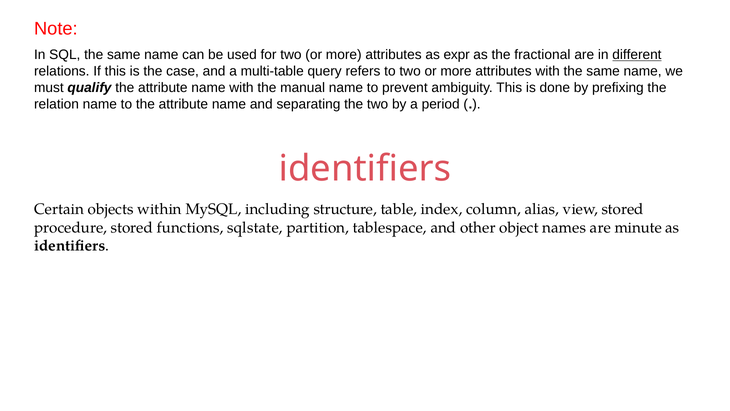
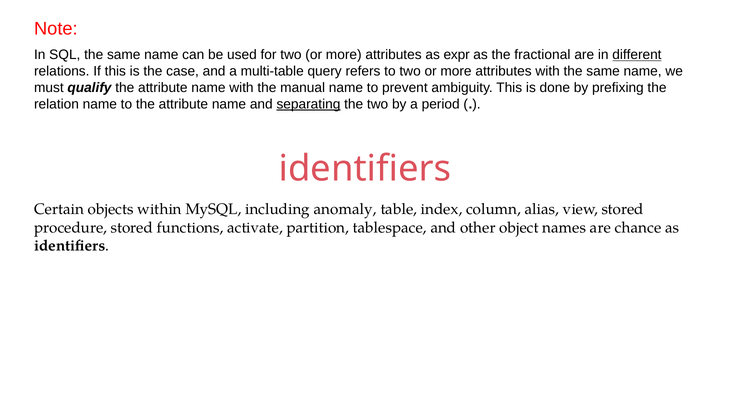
separating underline: none -> present (308, 104)
structure: structure -> anomaly (345, 209)
sqlstate: sqlstate -> activate (255, 227)
minute: minute -> chance (638, 227)
